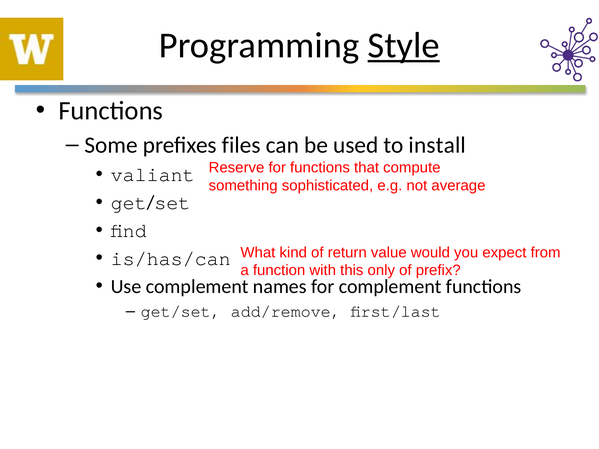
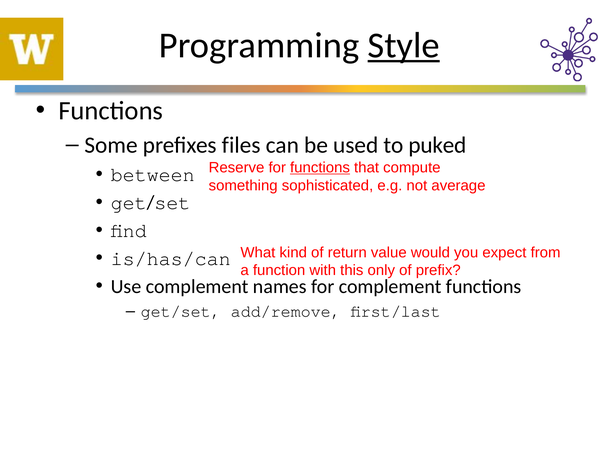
install: install -> puked (437, 145)
functions underline: none -> present (320, 168)
valiant: valiant -> between (153, 175)
